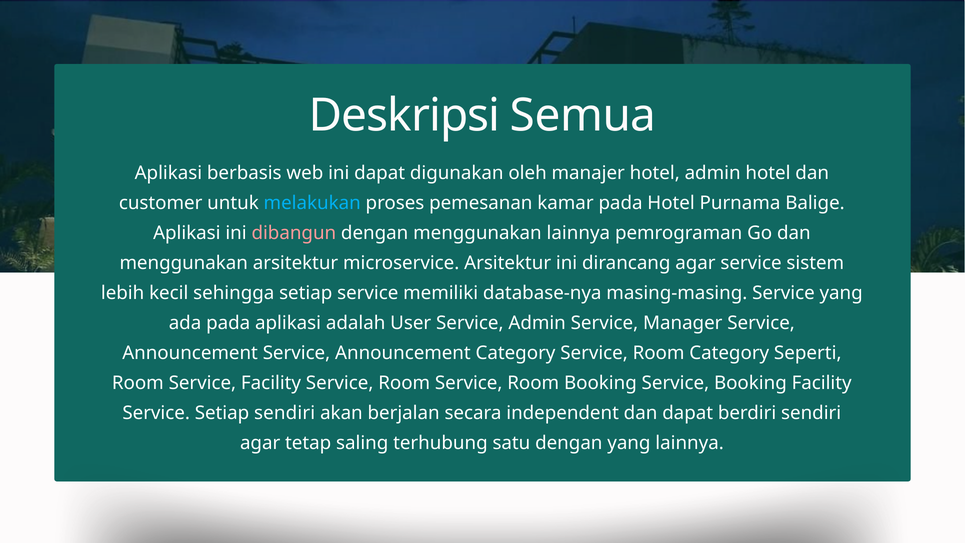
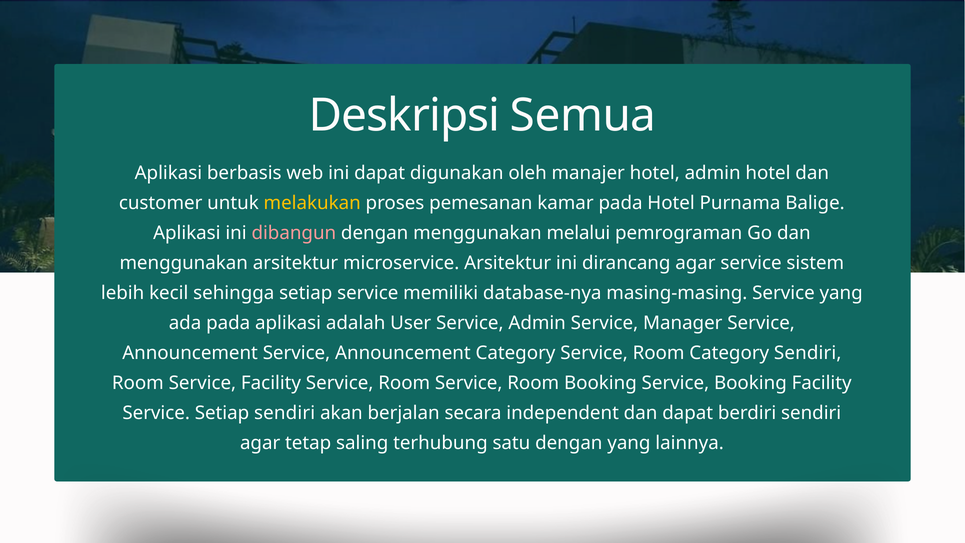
melakukan colour: light blue -> yellow (312, 203)
menggunakan lainnya: lainnya -> melalui (578, 233)
Category Seperti: Seperti -> Sendiri (808, 353)
